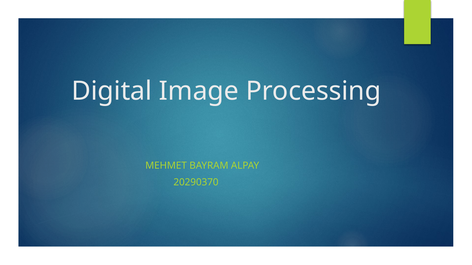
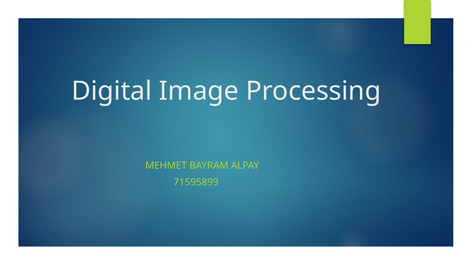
20290370: 20290370 -> 71595899 (196, 183)
